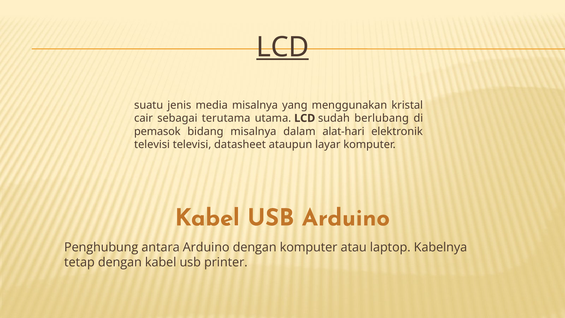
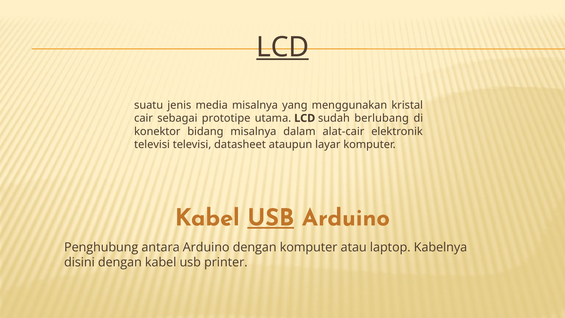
terutama: terutama -> prototipe (226, 118)
pemasok: pemasok -> konektor (157, 131)
alat-hari: alat-hari -> alat-cair (343, 131)
USB underline: none -> present (271, 218)
tetap: tetap -> disini (79, 262)
